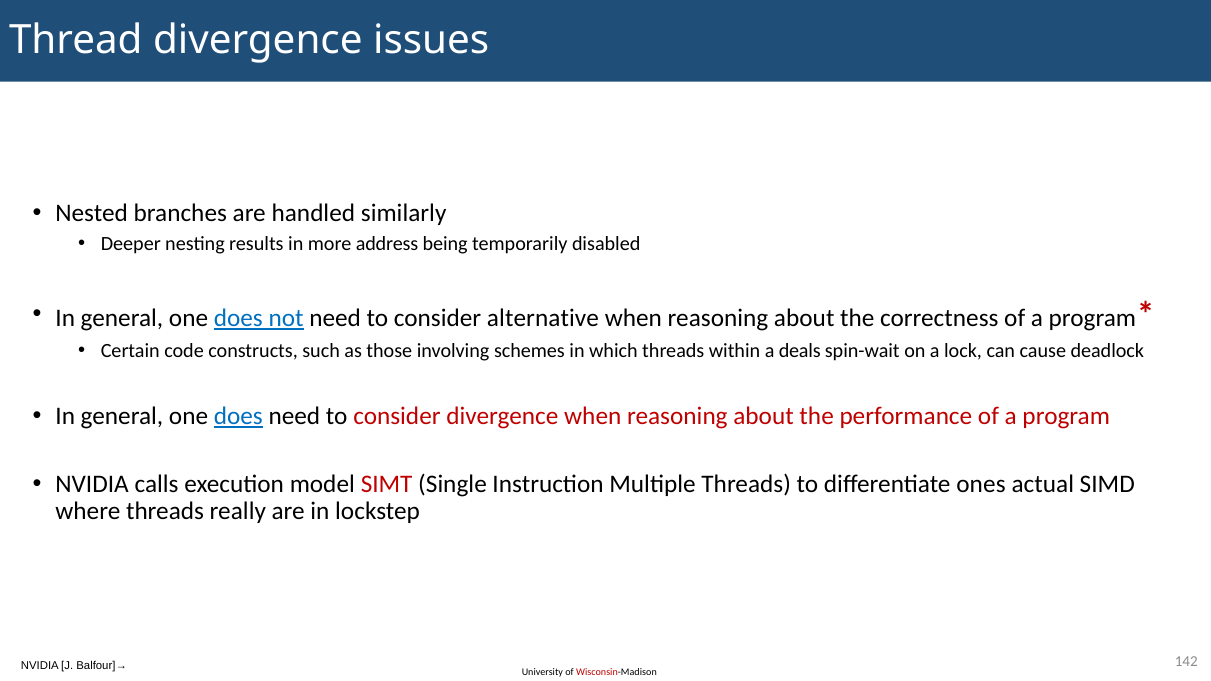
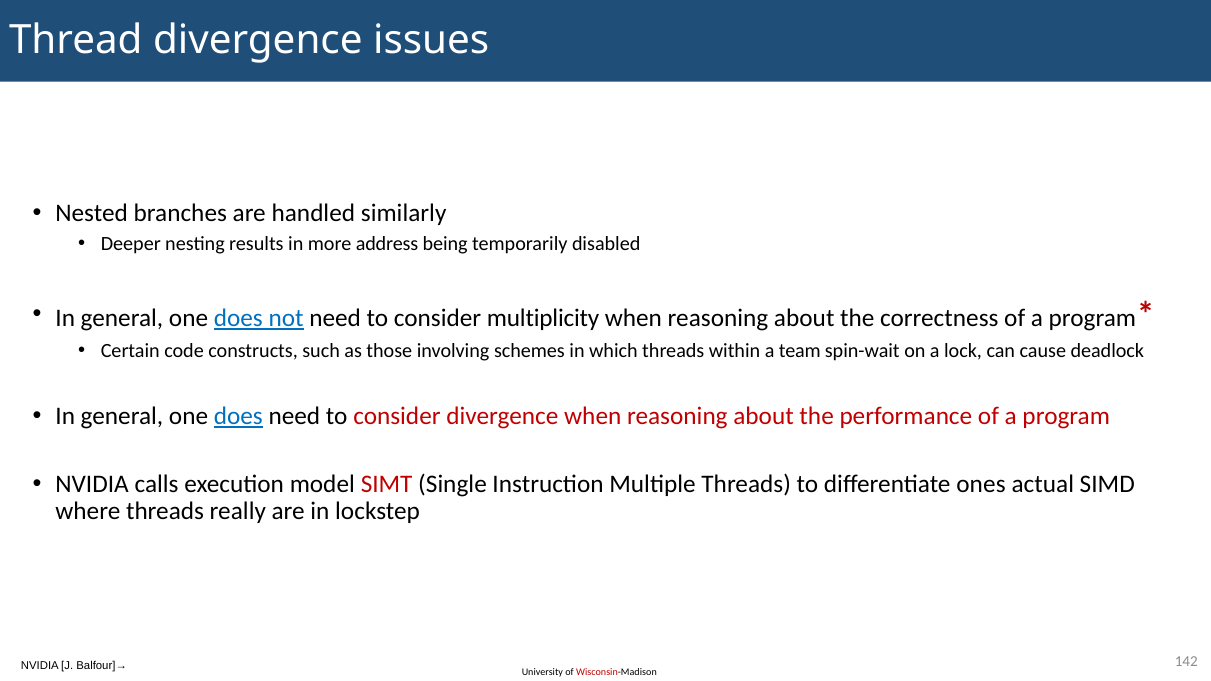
alternative: alternative -> multiplicity (543, 318)
deals: deals -> team (800, 351)
